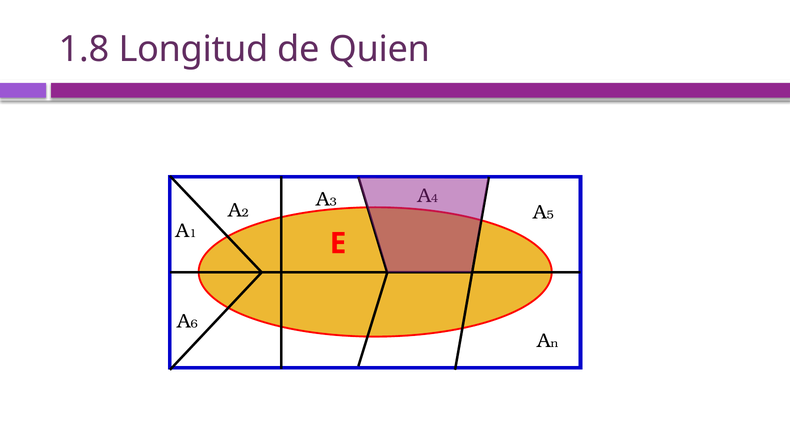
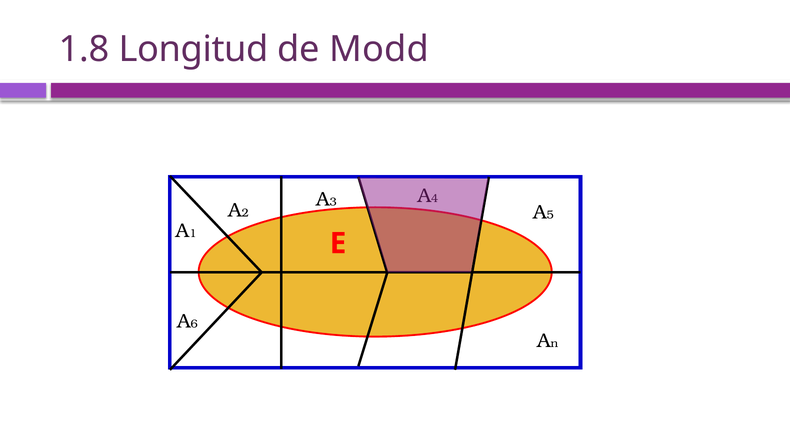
Quien: Quien -> Modd (379, 49)
